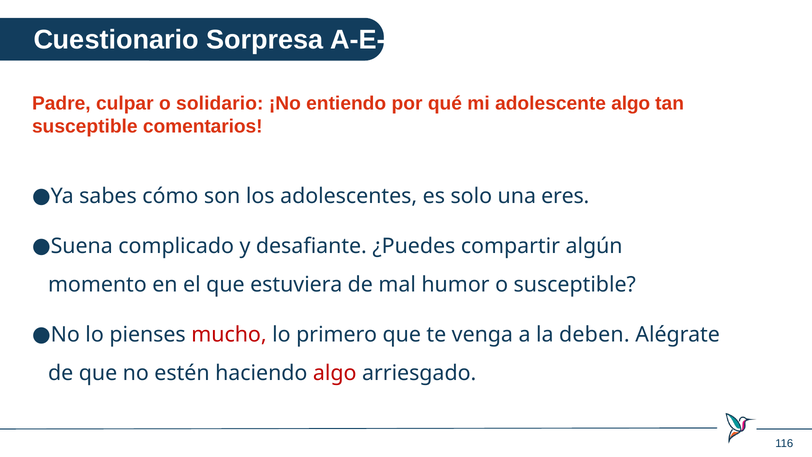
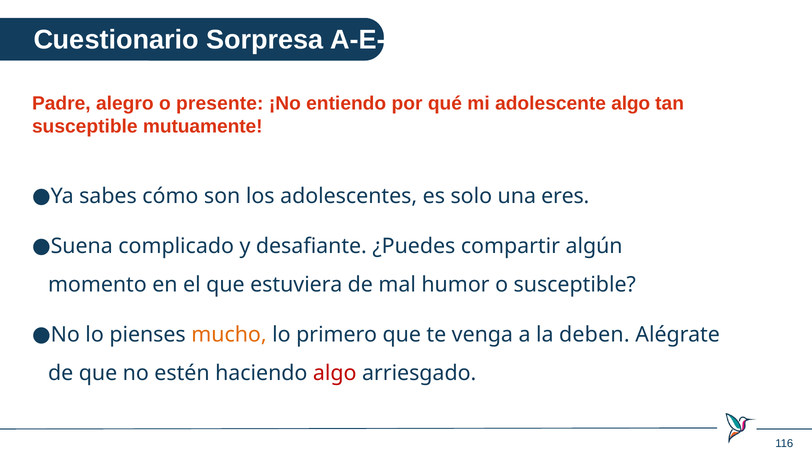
culpar: culpar -> alegro (125, 103)
solidario: solidario -> presente (220, 103)
comentarios: comentarios -> mutuamente (203, 126)
mucho colour: red -> orange (229, 334)
